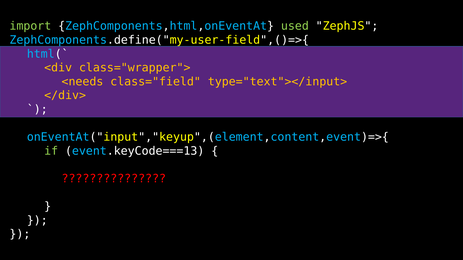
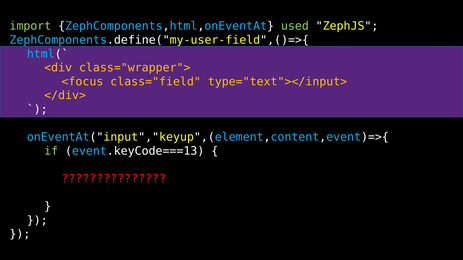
<needs: <needs -> <focus (82, 82)
